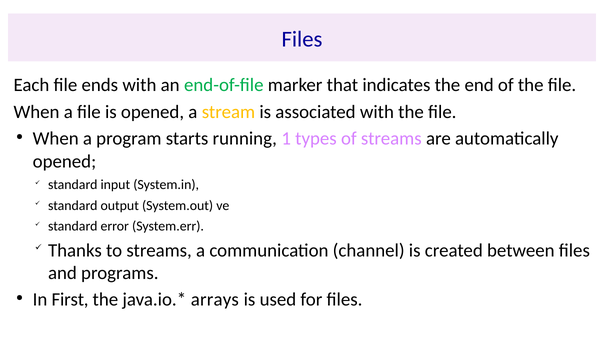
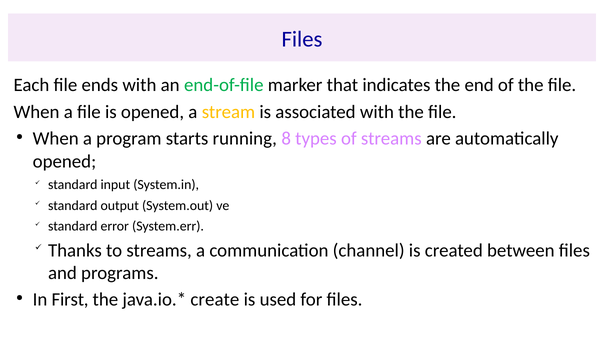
1: 1 -> 8 (286, 139)
arrays: arrays -> create (215, 299)
